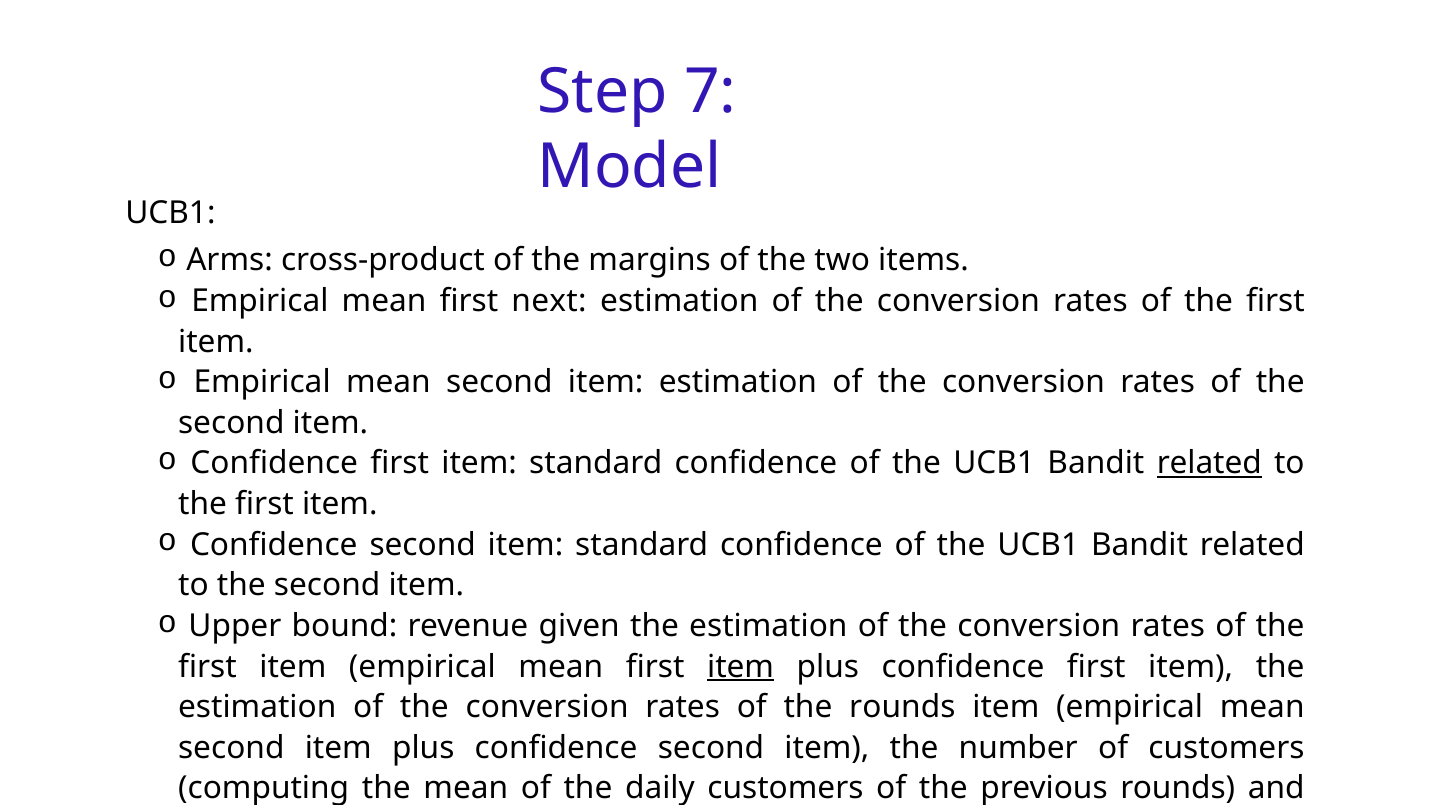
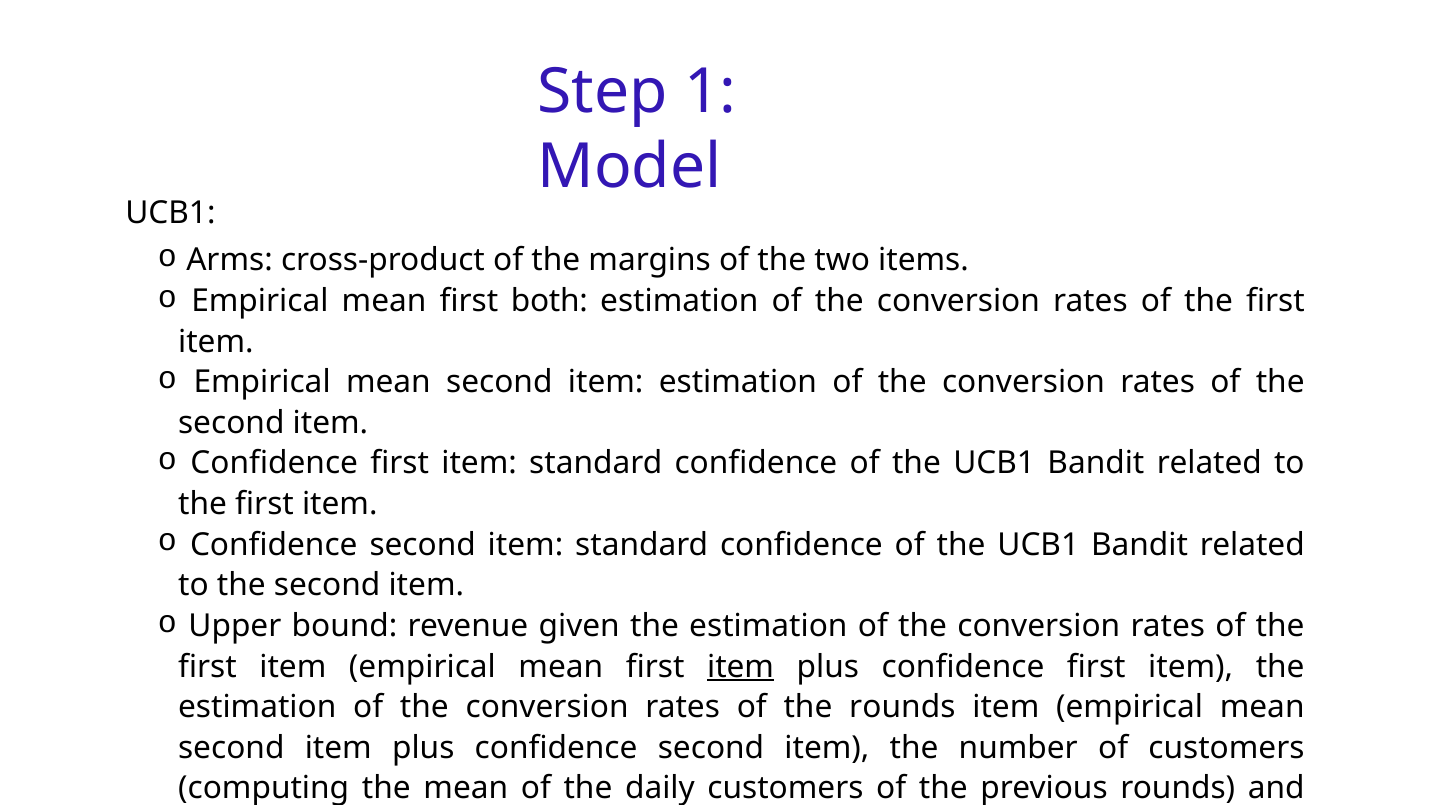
7: 7 -> 1 (710, 92)
next: next -> both (549, 301)
related underline: present -> none (1209, 463)
